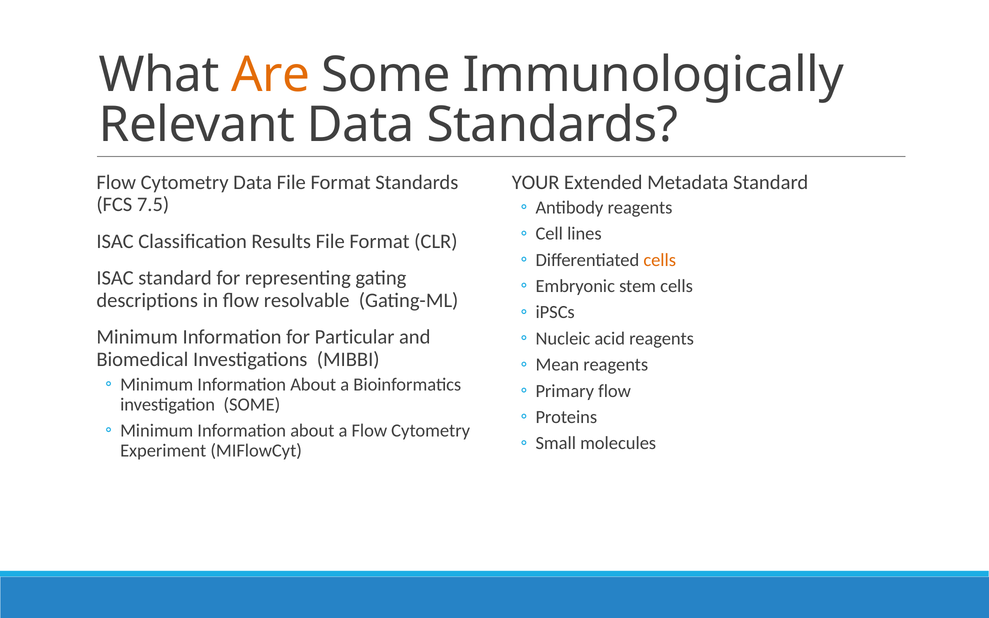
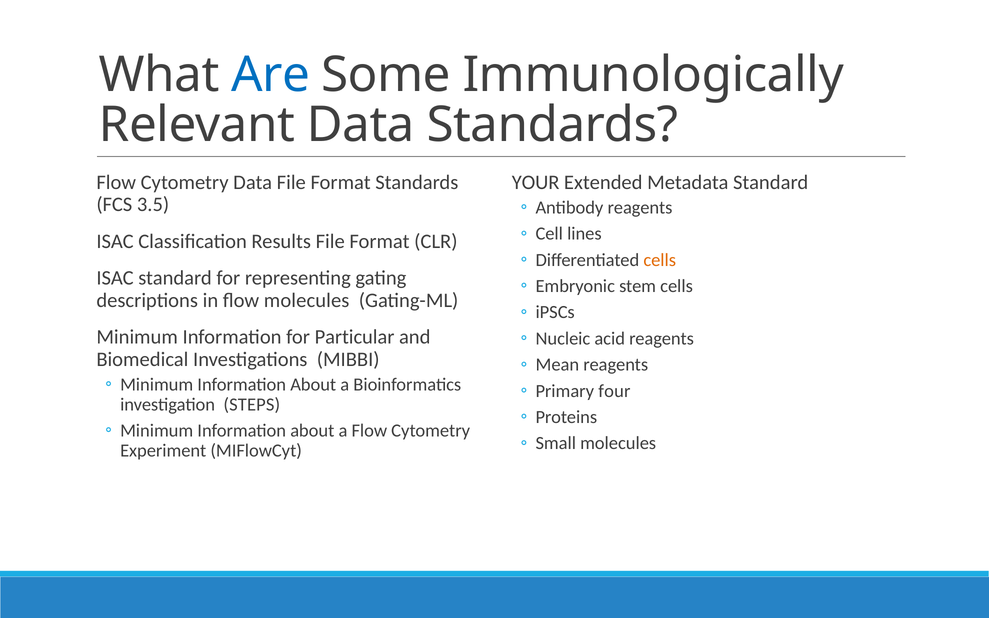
Are colour: orange -> blue (270, 75)
7.5: 7.5 -> 3.5 (153, 205)
flow resolvable: resolvable -> molecules (307, 300)
Primary flow: flow -> four (614, 391)
investigation SOME: SOME -> STEPS (252, 405)
